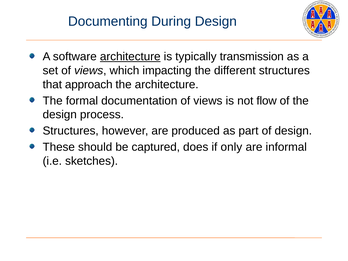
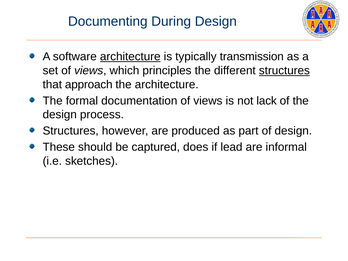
impacting: impacting -> principles (167, 71)
structures underline: none -> present (284, 71)
flow: flow -> lack (267, 101)
only: only -> lead (231, 147)
